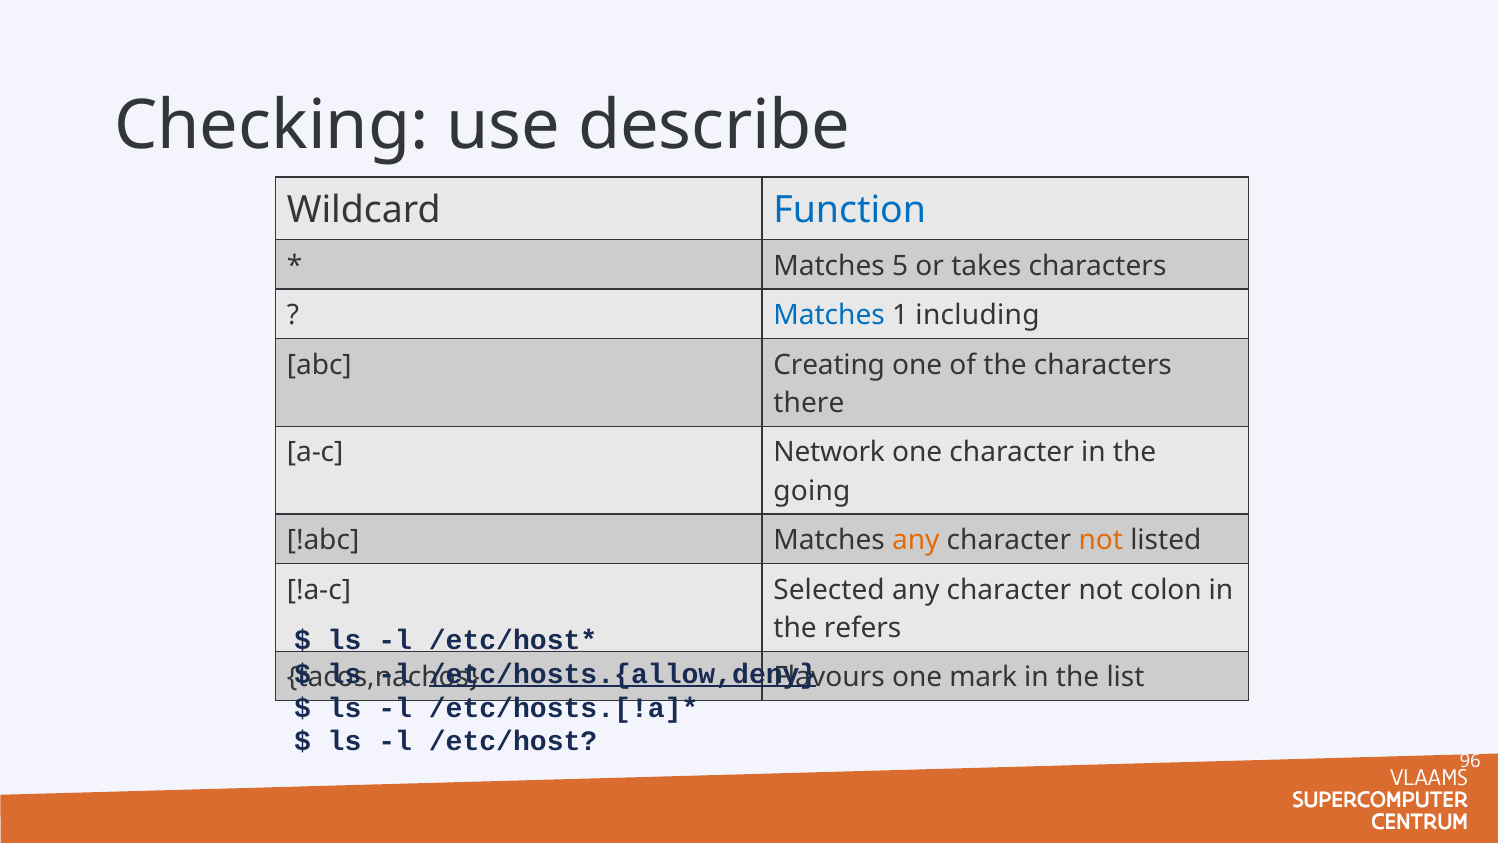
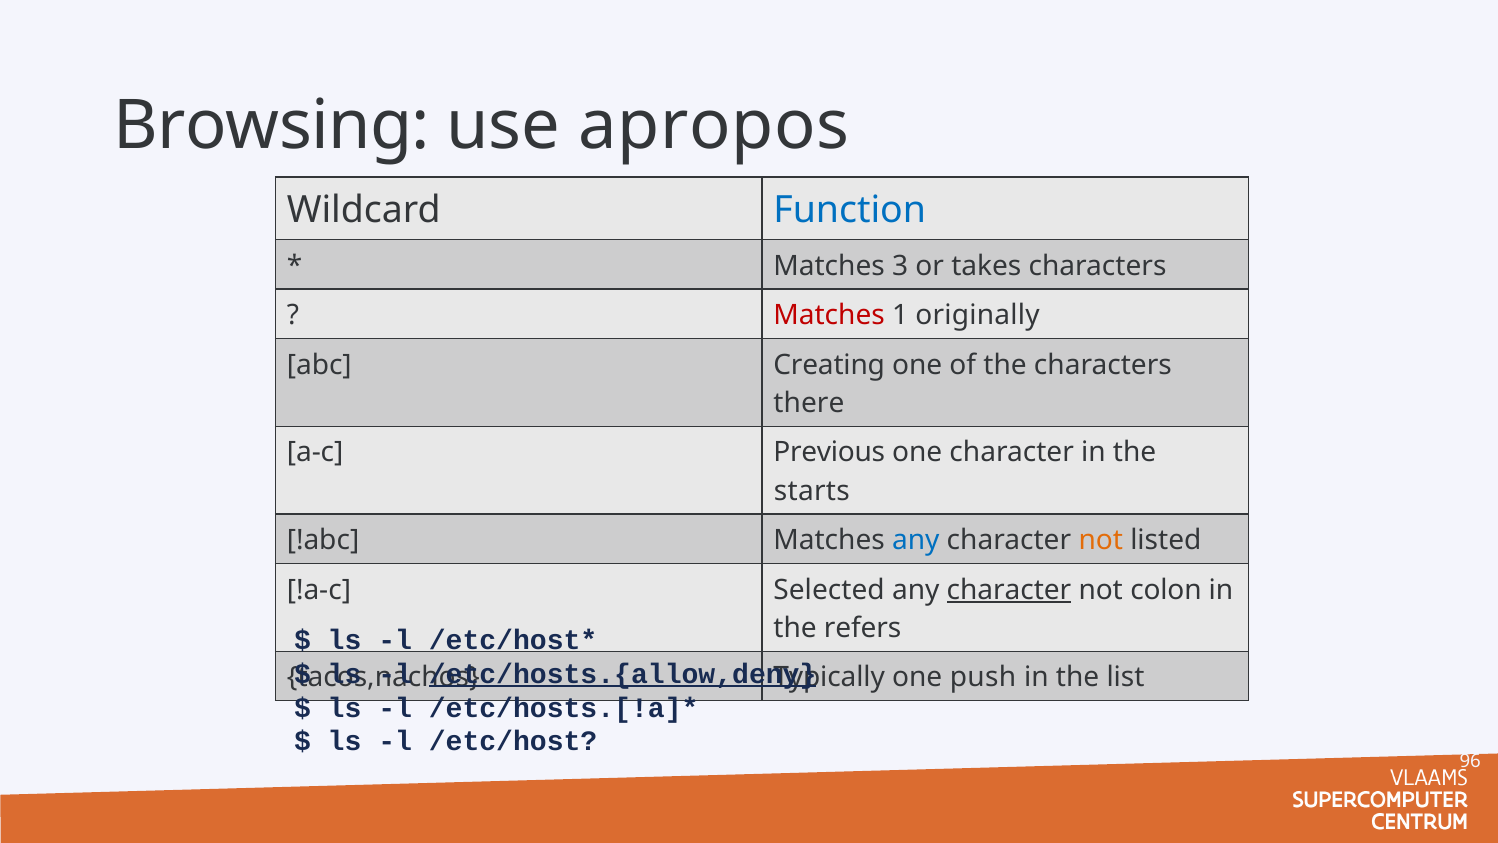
Checking: Checking -> Browsing (272, 126)
describe: describe -> apropos (714, 126)
5: 5 -> 3 (900, 266)
Matches colour: blue -> red (829, 315)
including: including -> originally (978, 315)
Network: Network -> Previous (829, 452)
going: going -> starts (812, 491)
any colour: orange -> blue (916, 540)
character underline: none -> present (1009, 590)
Flavours: Flavours -> Typically (829, 677)
mark: mark -> push (983, 677)
